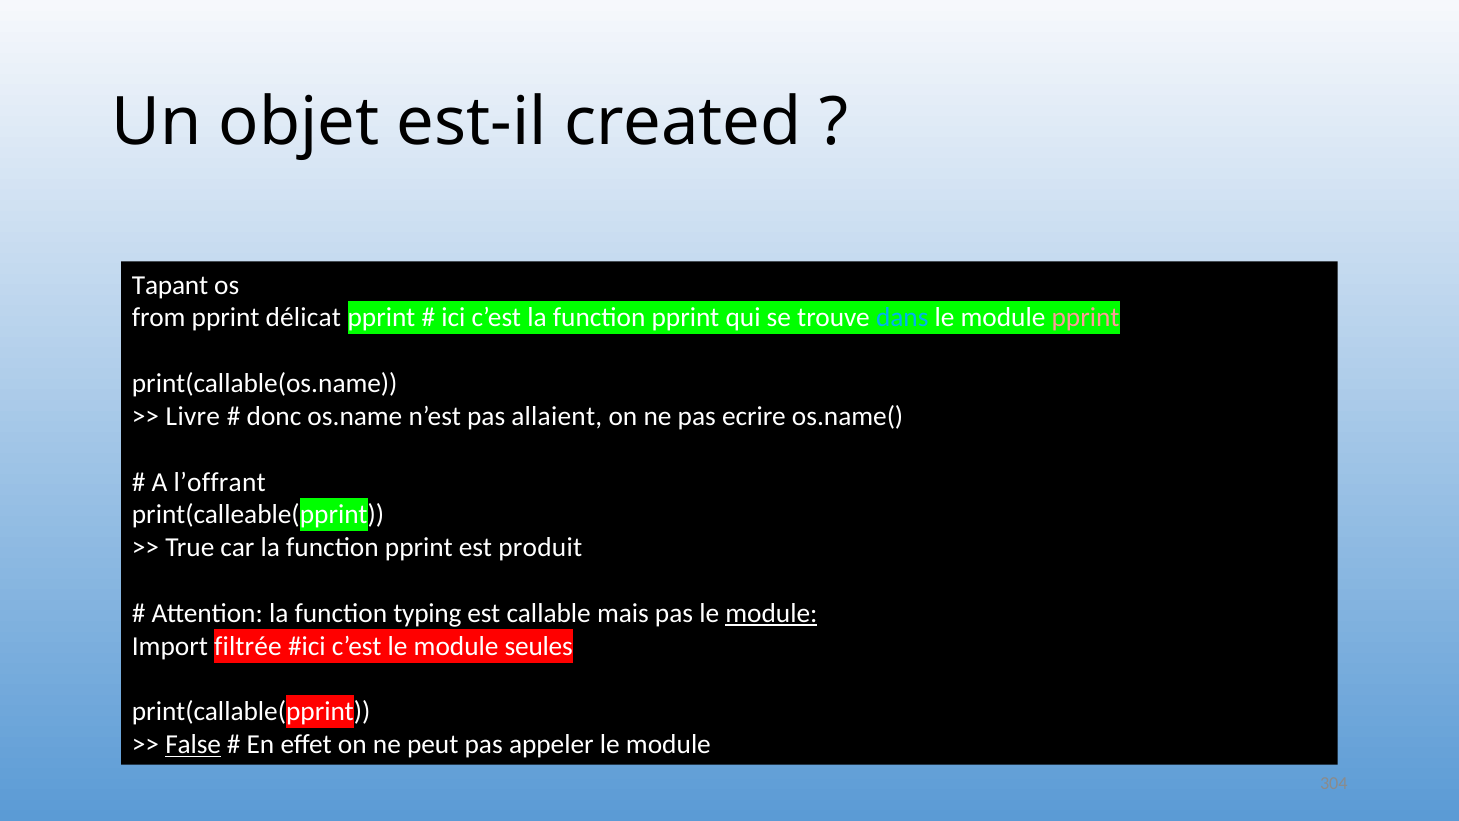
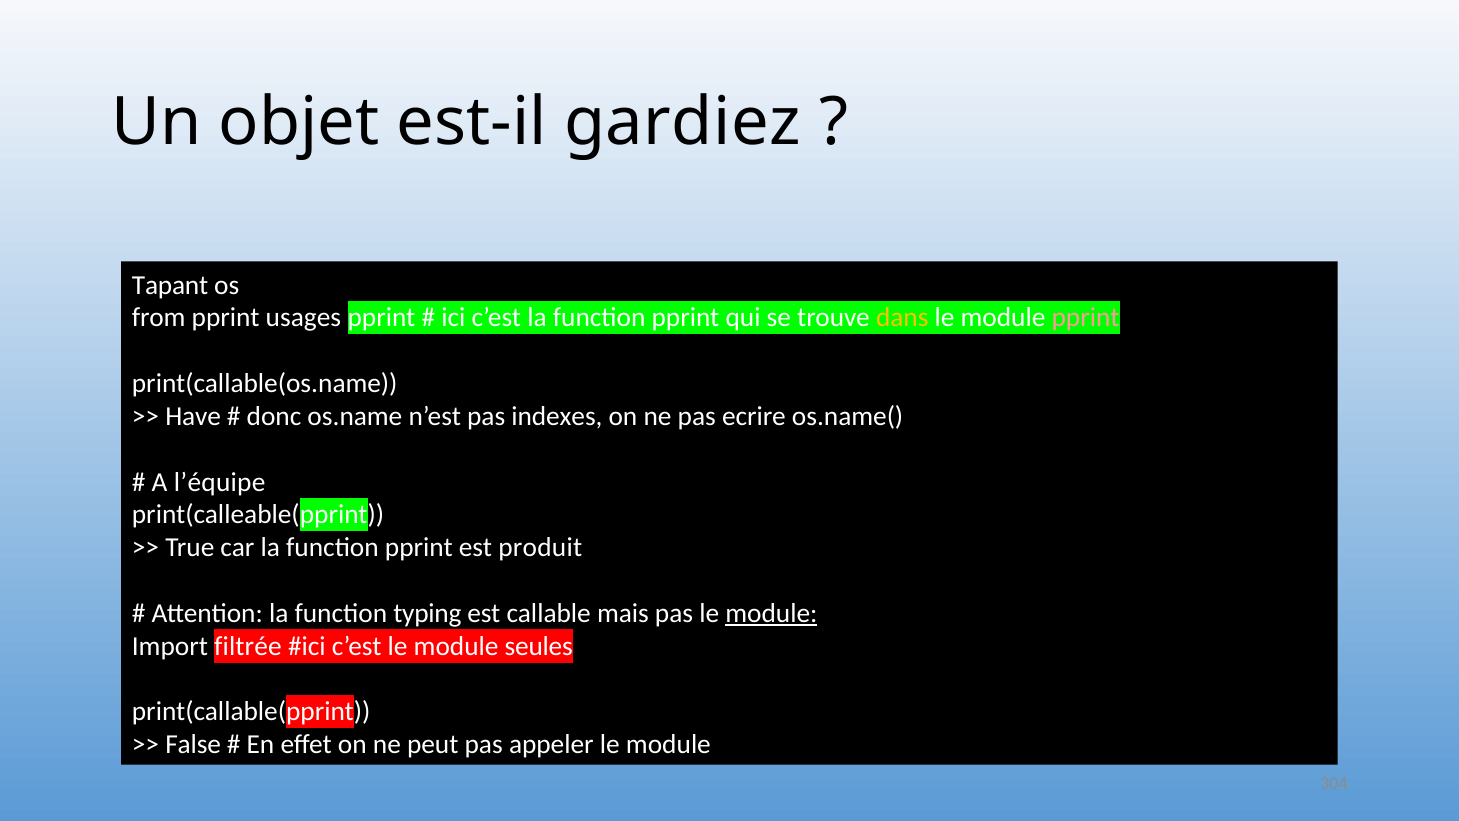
created: created -> gardiez (683, 123)
délicat: délicat -> usages (303, 318)
dans colour: light blue -> yellow (902, 318)
Livre: Livre -> Have (193, 416)
allaient: allaient -> indexes (557, 416)
l’offrant: l’offrant -> l’équipe (220, 482)
False underline: present -> none (193, 744)
